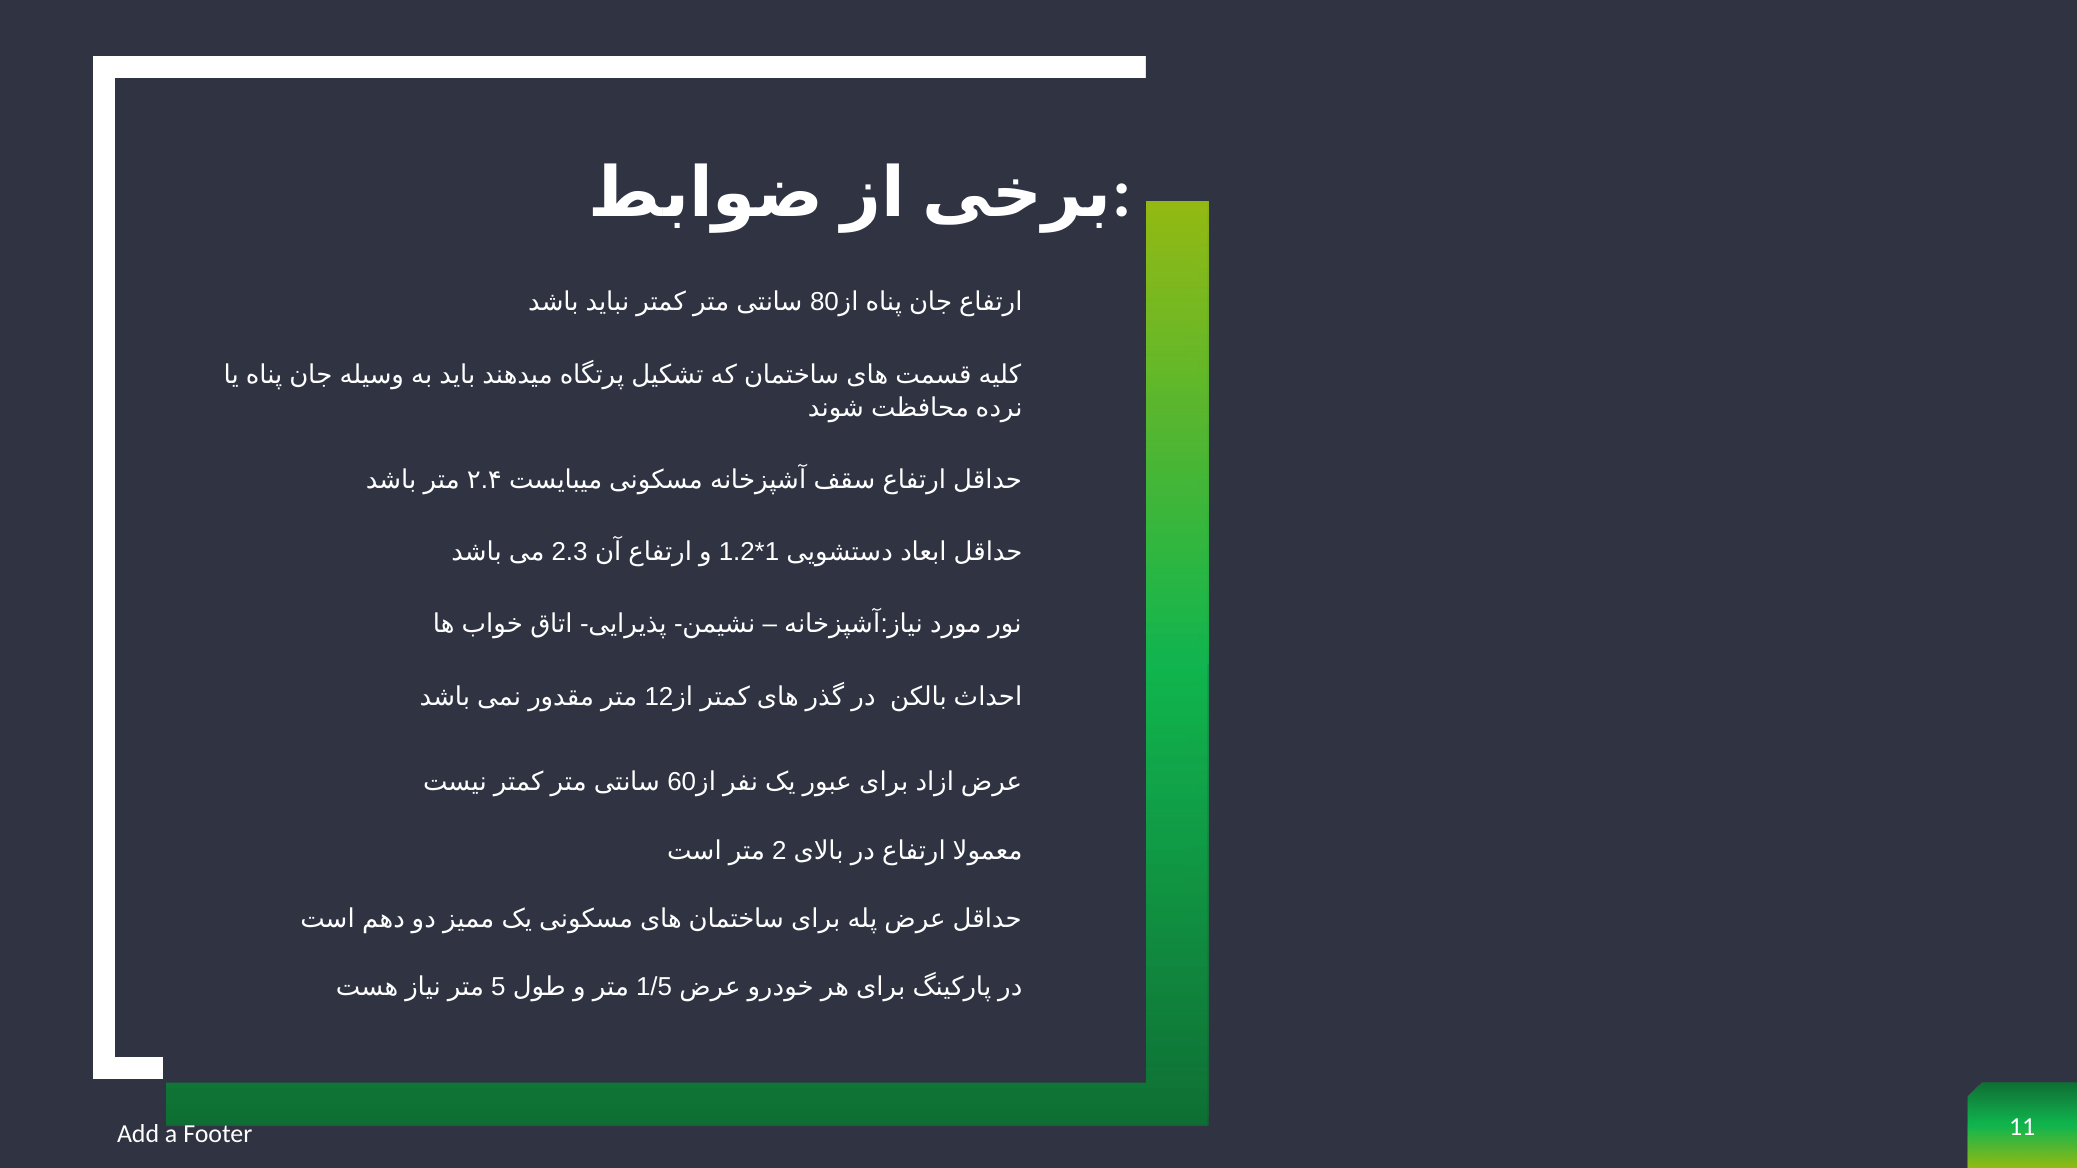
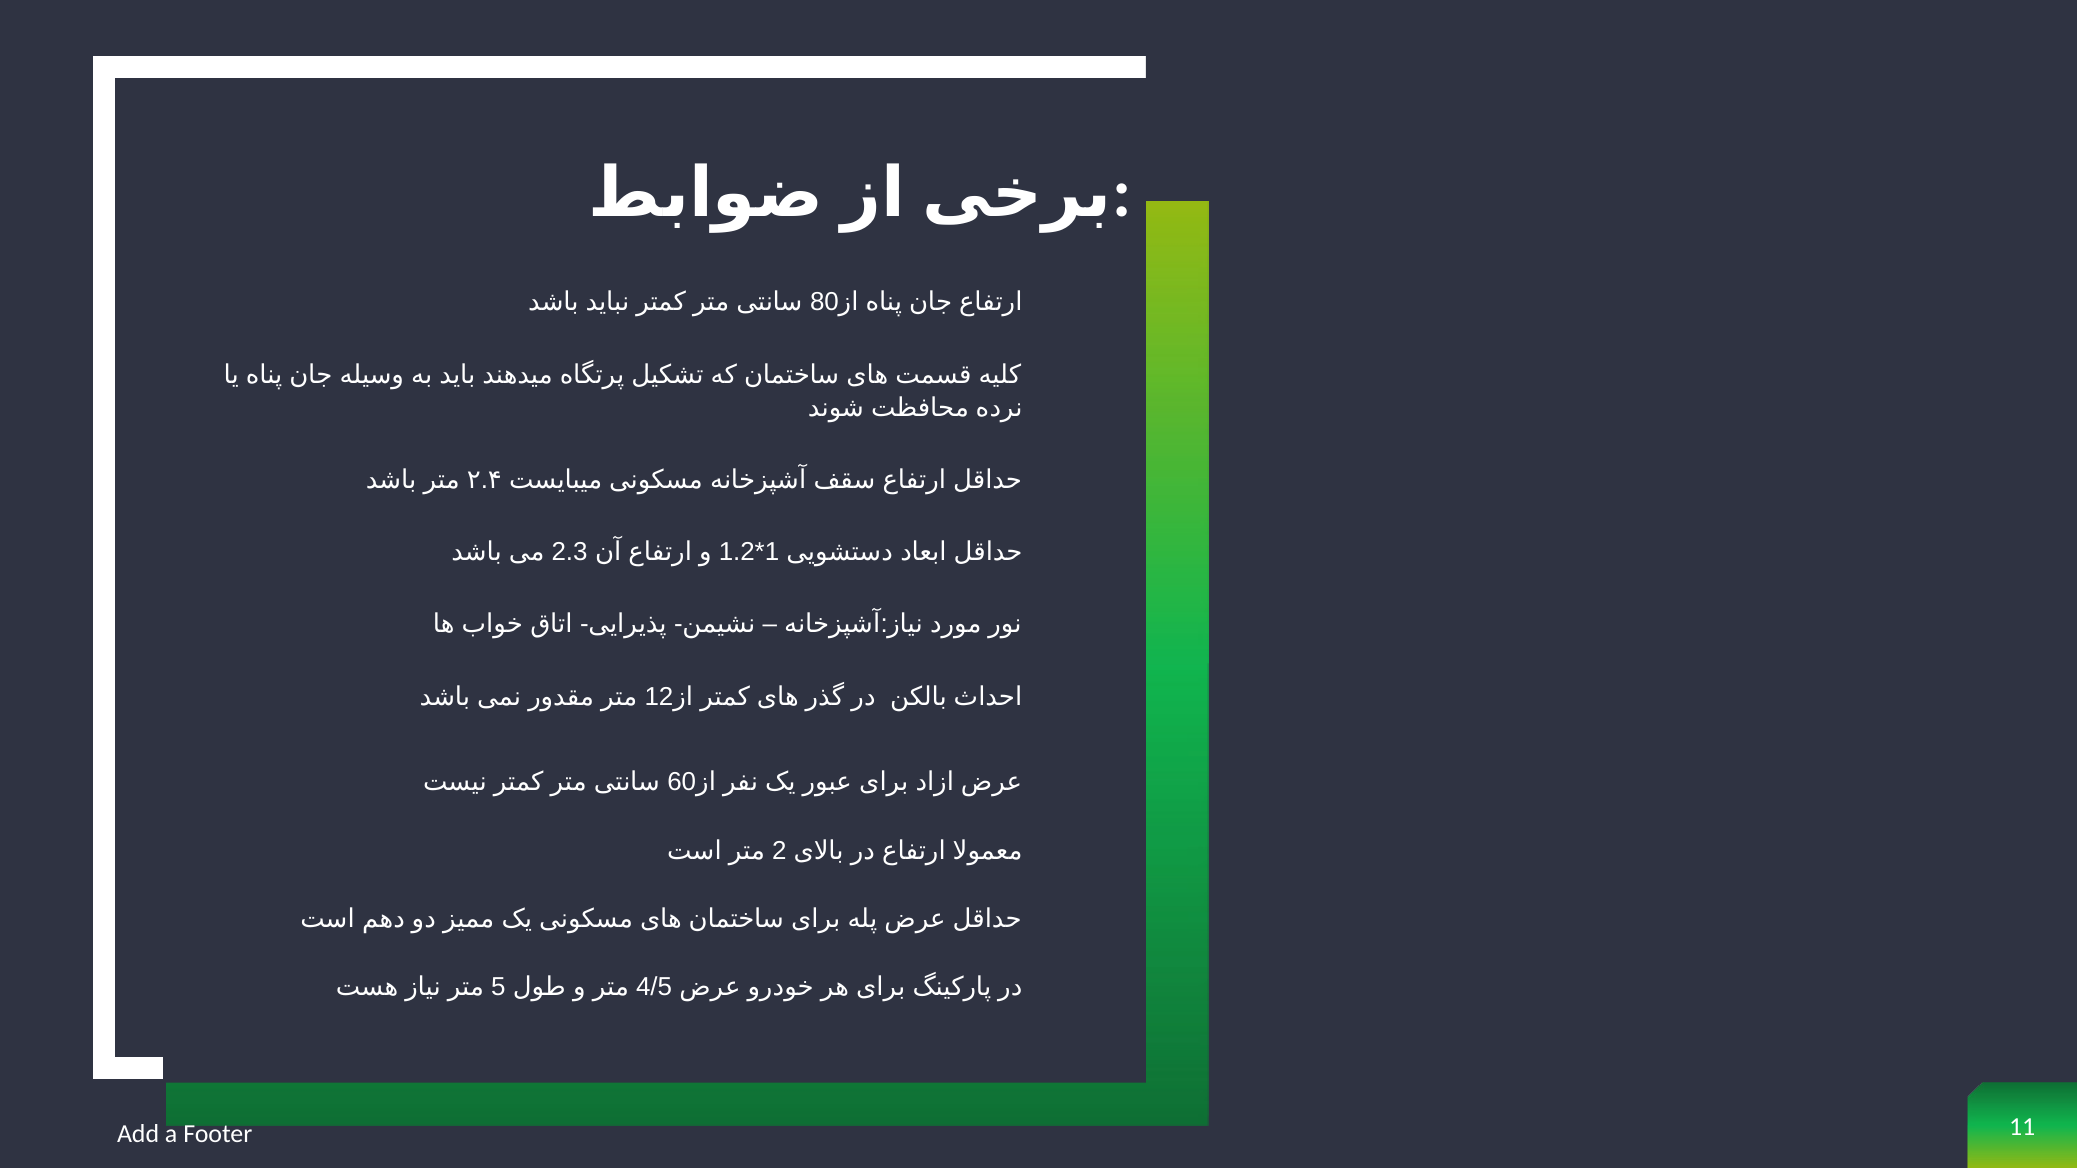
1/5: 1/5 -> 4/5 (654, 988)
